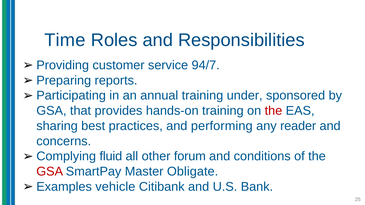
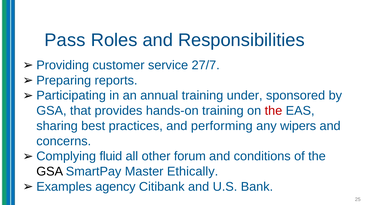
Time: Time -> Pass (65, 40)
94/7: 94/7 -> 27/7 (206, 65)
reader: reader -> wipers (298, 126)
GSA colour: red -> black (50, 172)
Obligate: Obligate -> Ethically (193, 172)
vehicle: vehicle -> agency (115, 187)
